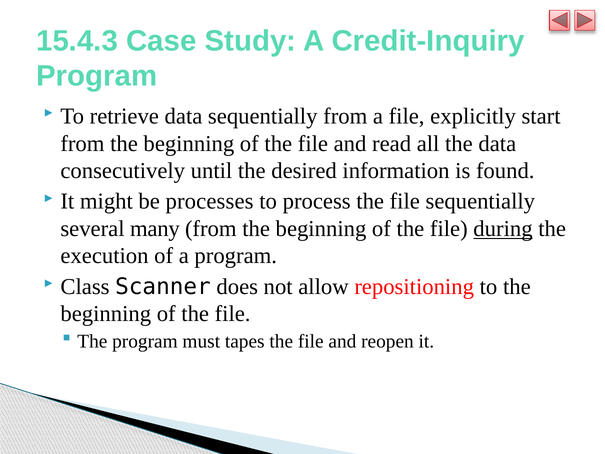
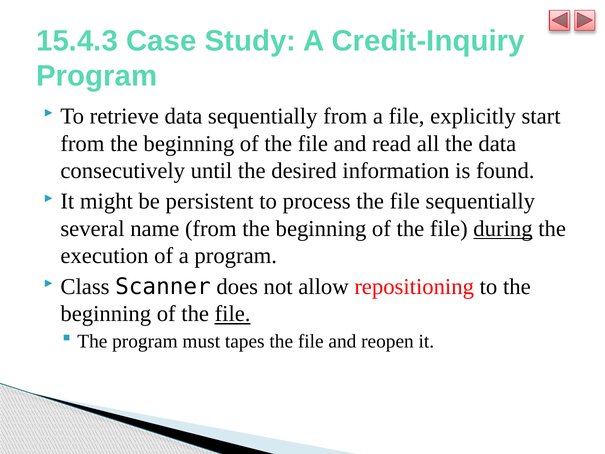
processes: processes -> persistent (210, 201)
many: many -> name (155, 229)
file underline: none -> present (233, 314)
